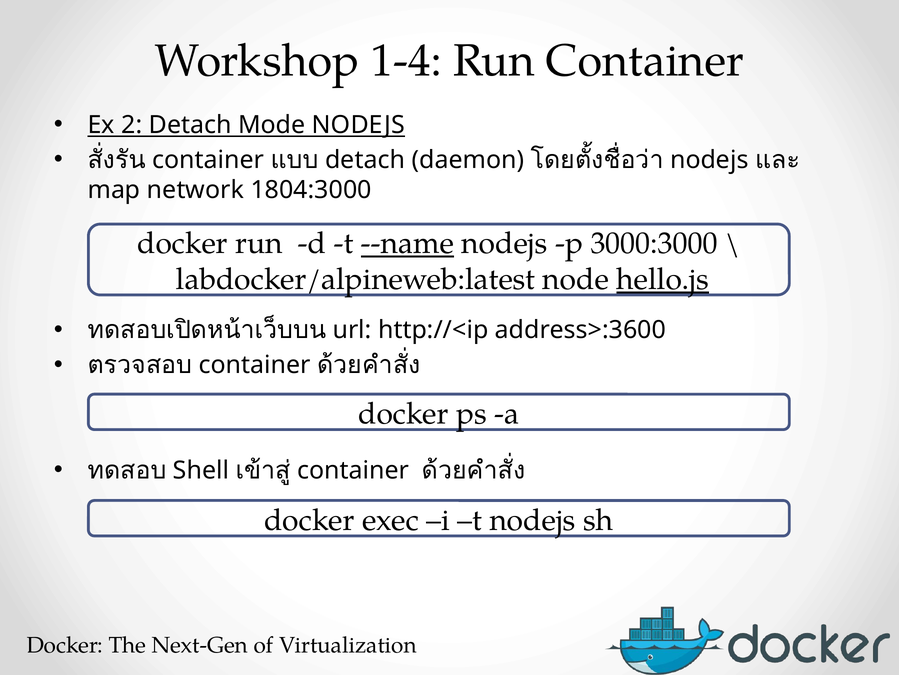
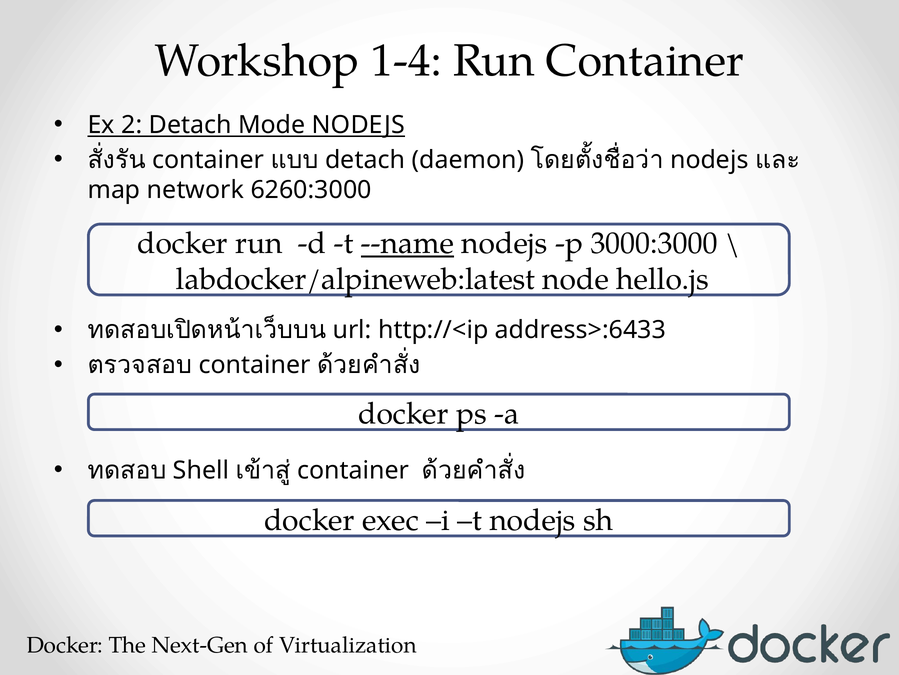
1804:3000: 1804:3000 -> 6260:3000 (311, 190)
hello.js underline: present -> none (663, 279)
address>:3600: address>:3600 -> address>:6433 (580, 330)
